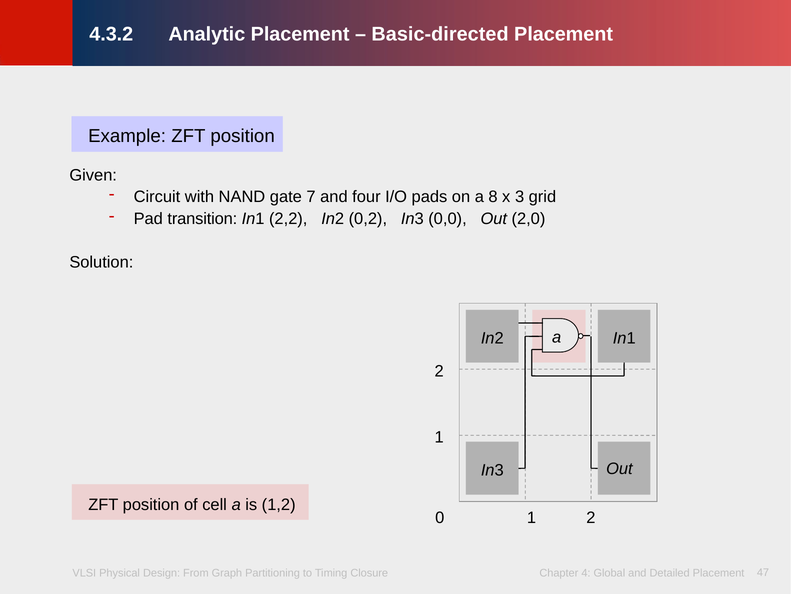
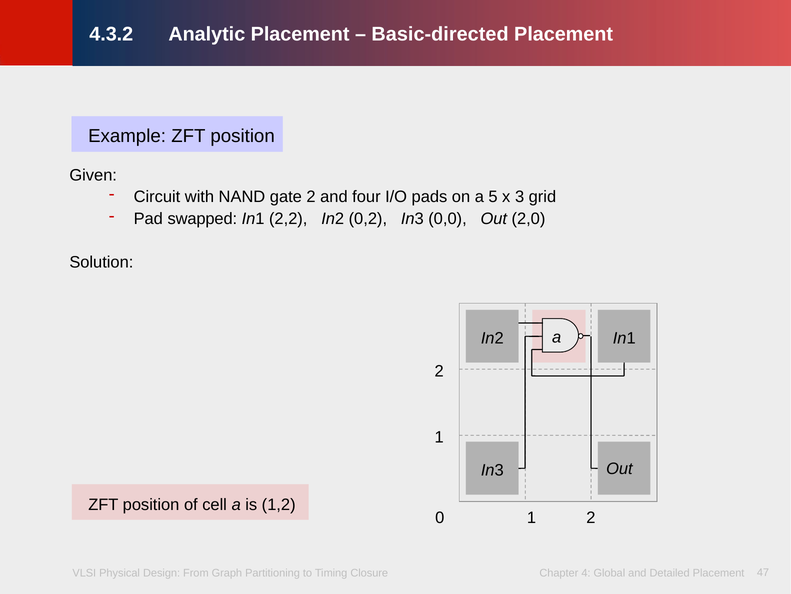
gate 7: 7 -> 2 (311, 197)
8: 8 -> 5 (493, 197)
transition: transition -> swapped (202, 218)
